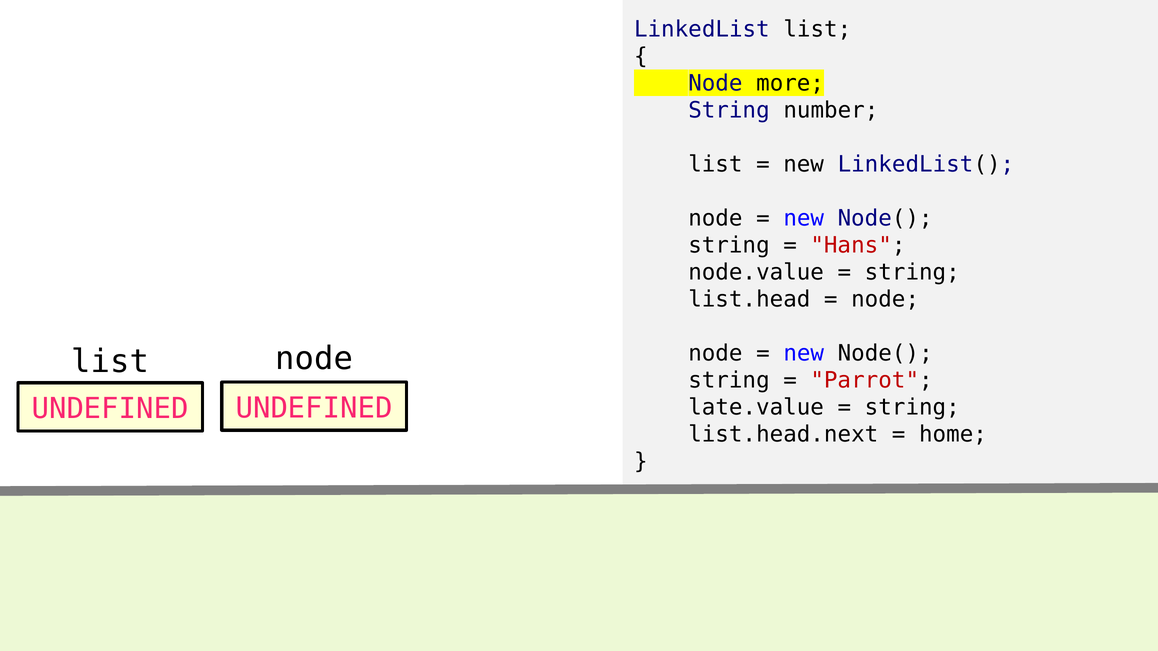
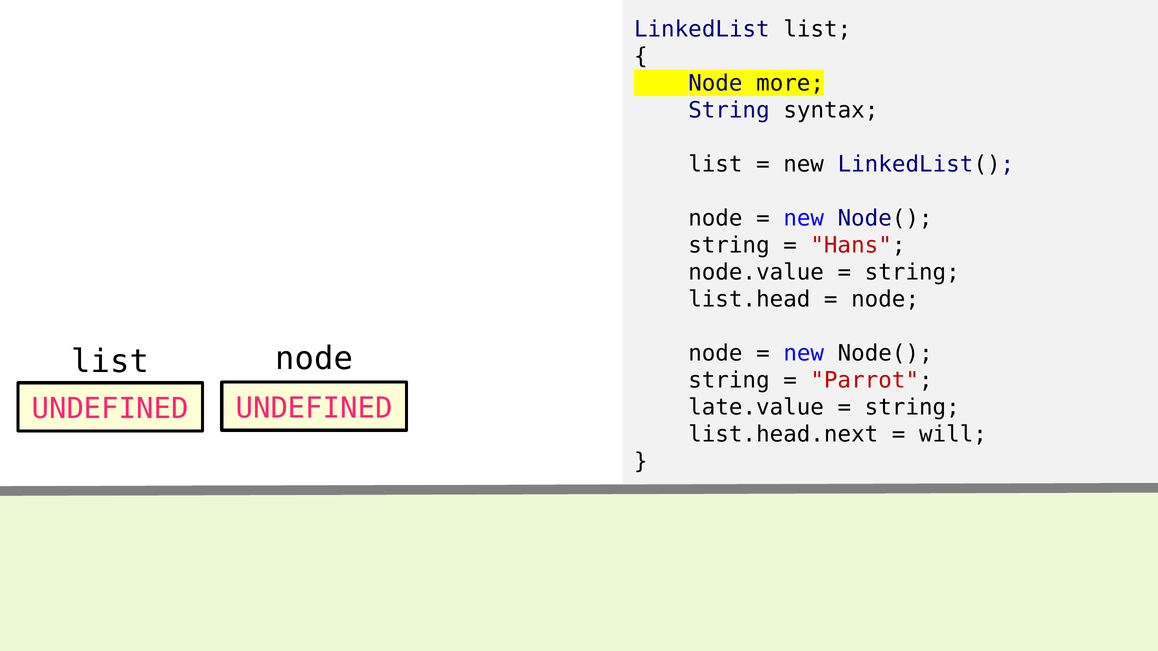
number: number -> syntax (831, 110)
home: home -> will (953, 435)
